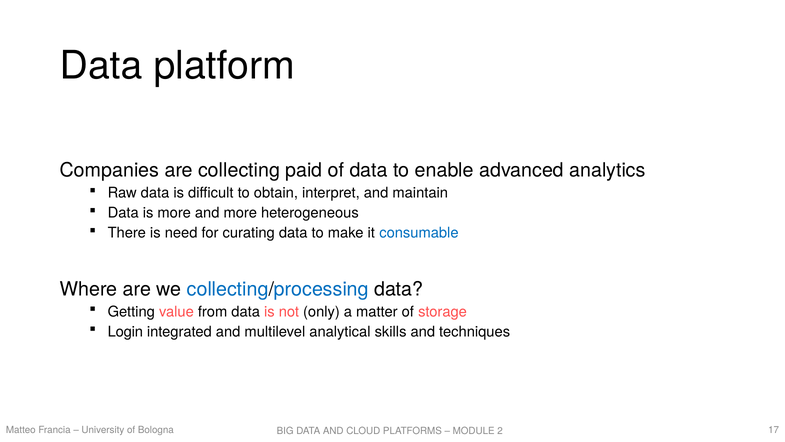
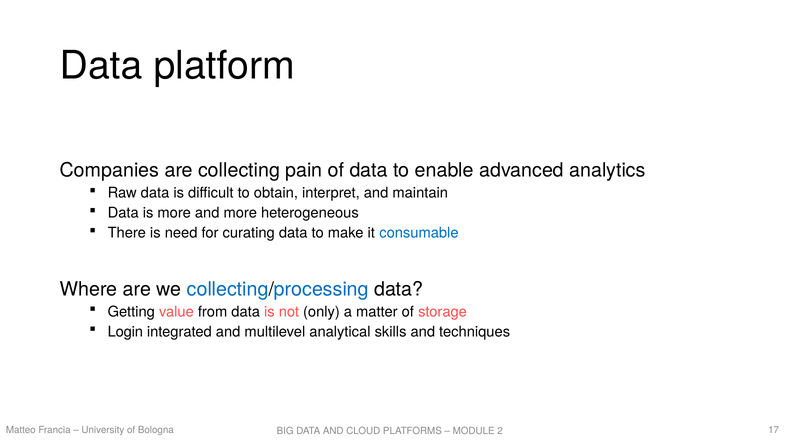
paid: paid -> pain (304, 170)
